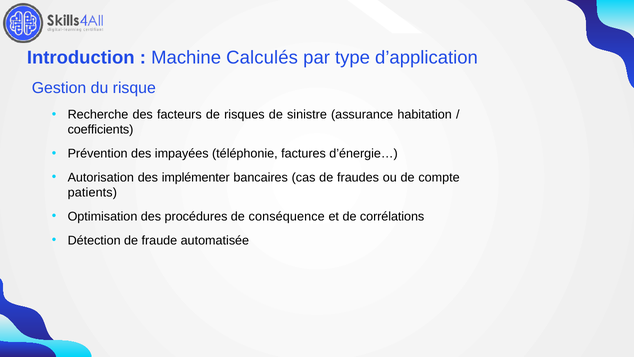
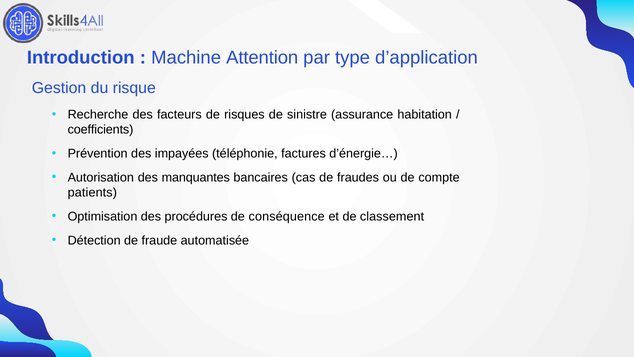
Calculés: Calculés -> Attention (262, 57)
implémenter: implémenter -> manquantes (196, 177)
corrélations: corrélations -> classement (392, 216)
